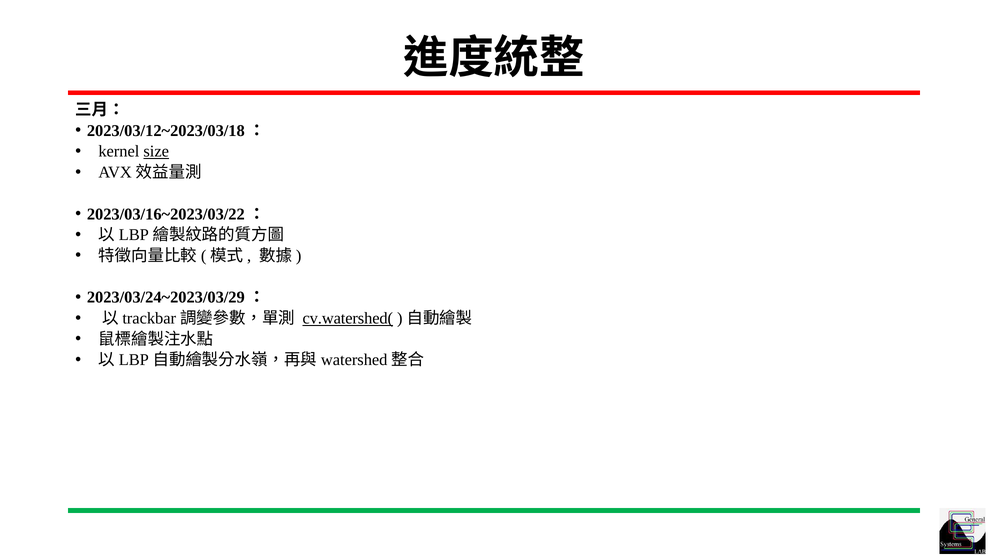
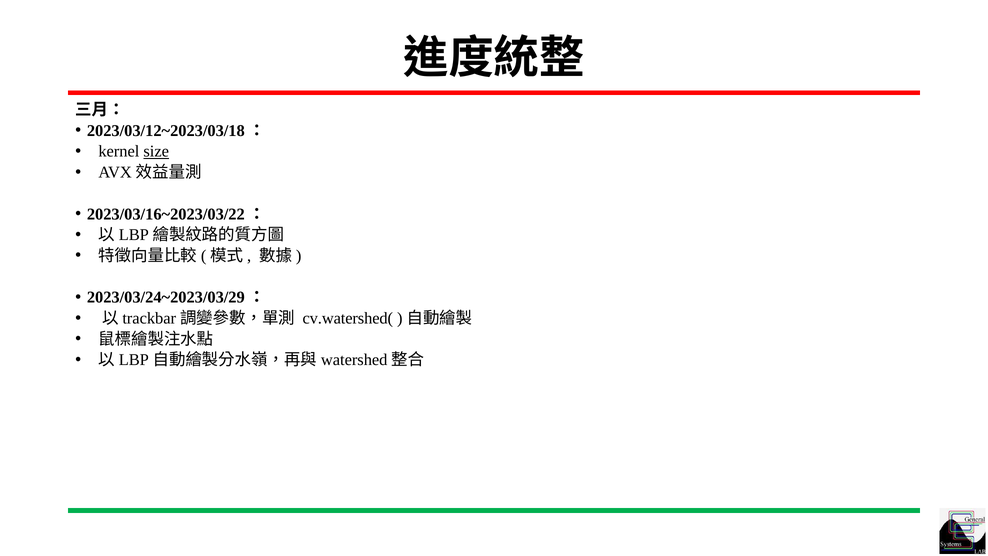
cv.watershed( underline: present -> none (348, 318)
